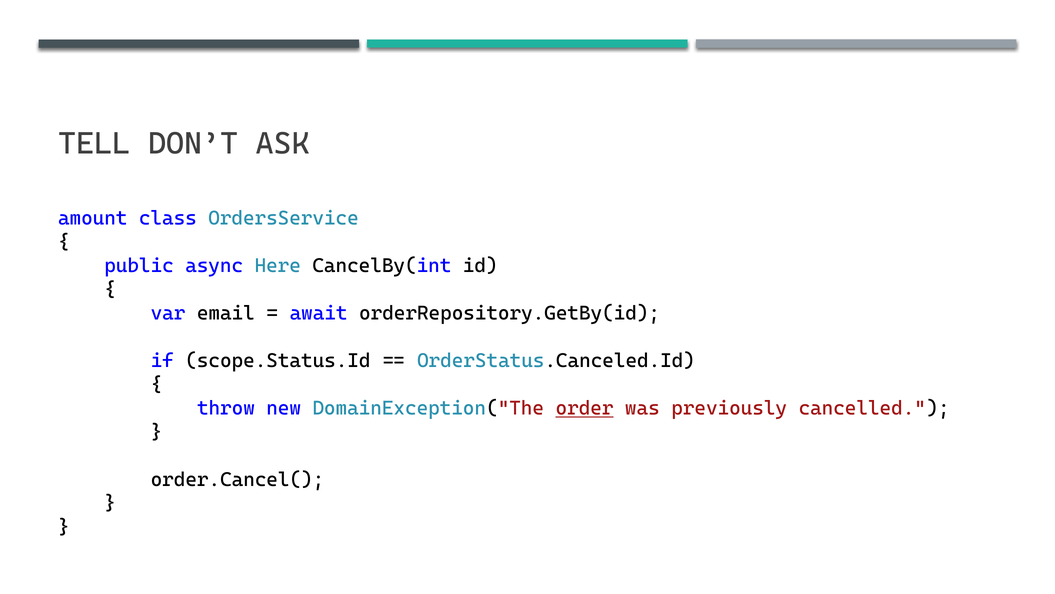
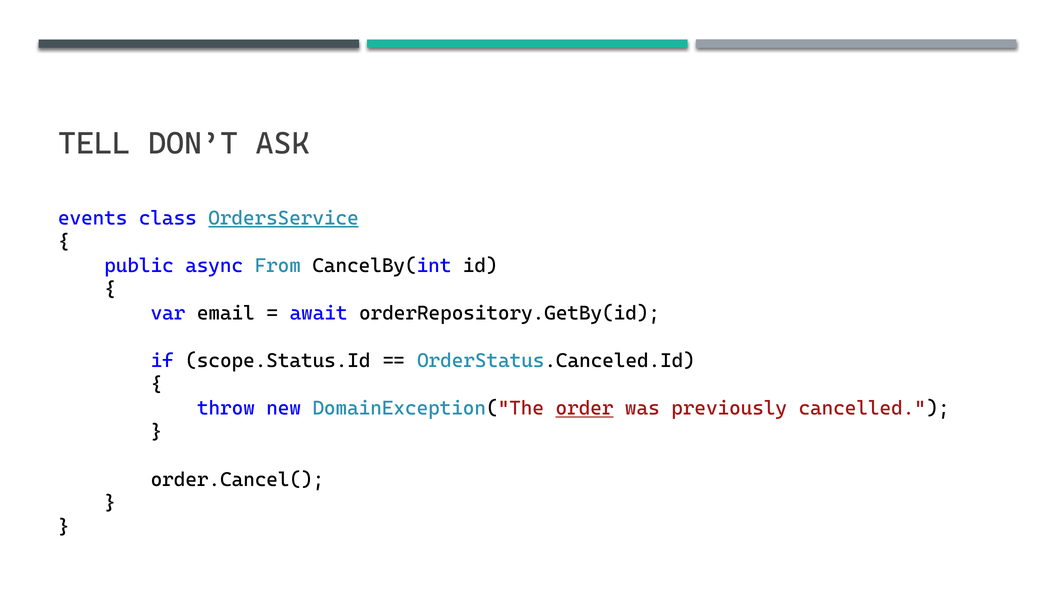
amount: amount -> events (93, 218)
OrdersService underline: none -> present (284, 218)
Here: Here -> From (278, 266)
